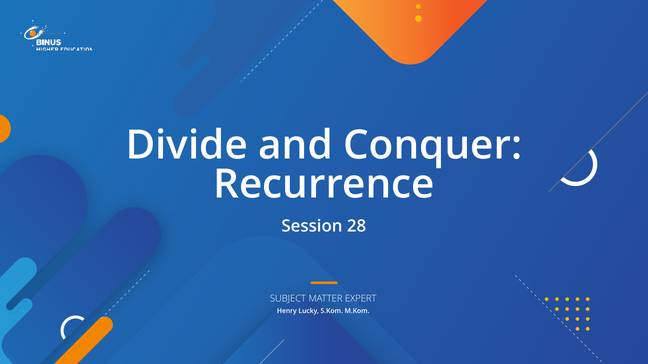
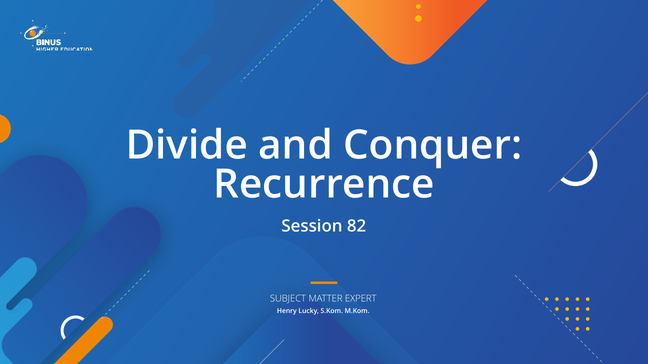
28: 28 -> 82 (357, 227)
